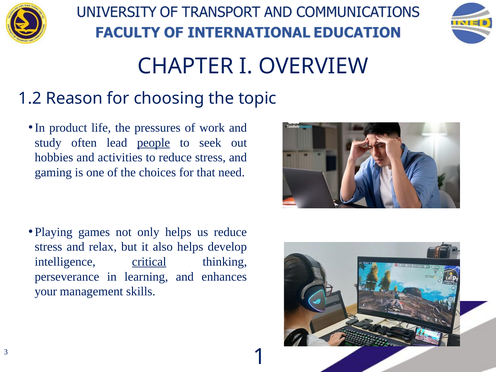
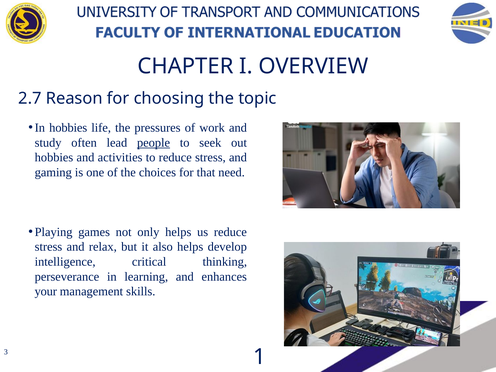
1.2: 1.2 -> 2.7 (30, 98)
In product: product -> hobbies (68, 128)
critical underline: present -> none (149, 262)
